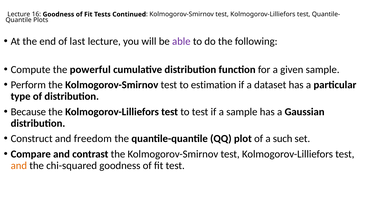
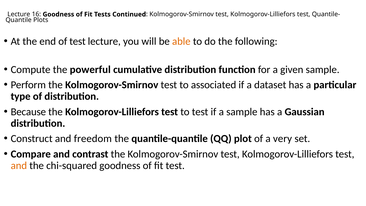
of last: last -> test (78, 41)
able colour: purple -> orange (181, 41)
estimation: estimation -> associated (214, 85)
such: such -> very (282, 139)
